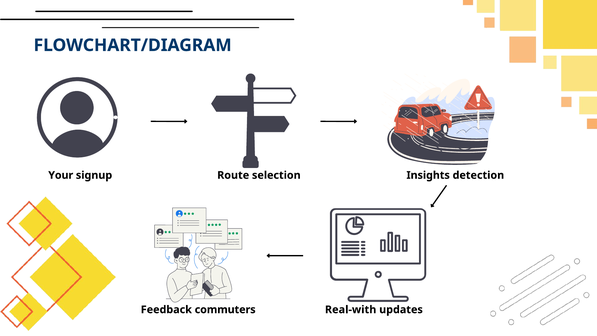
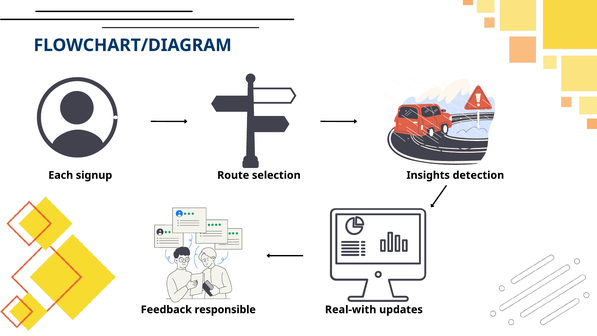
Your: Your -> Each (61, 175)
commuters: commuters -> responsible (225, 309)
